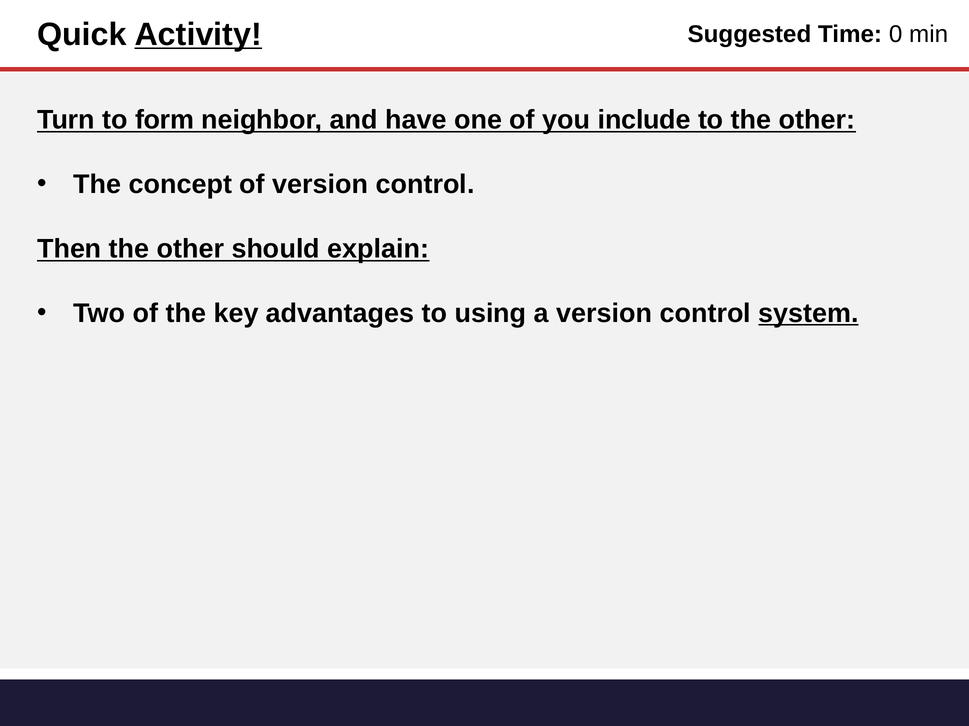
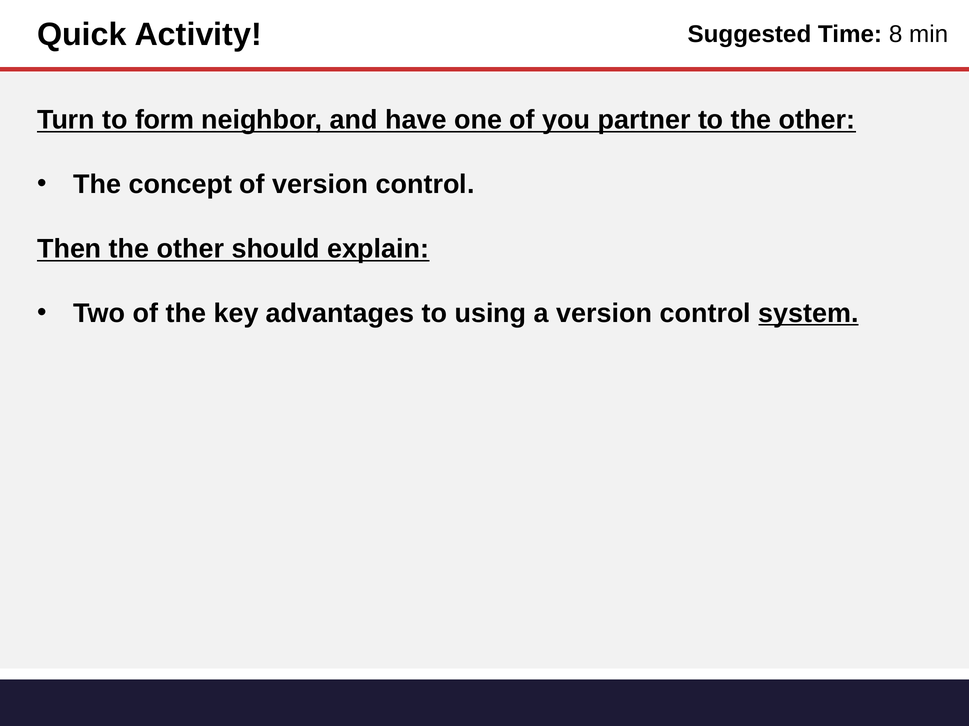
Activity underline: present -> none (198, 34)
0: 0 -> 8 (896, 34)
include: include -> partner (644, 120)
